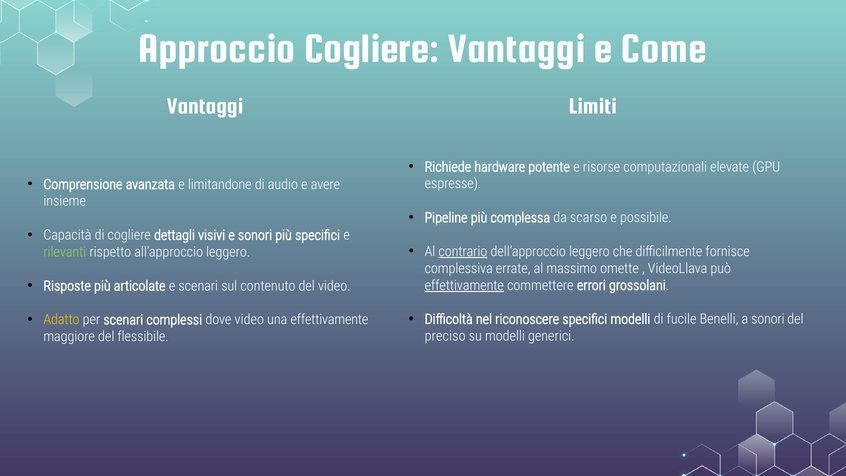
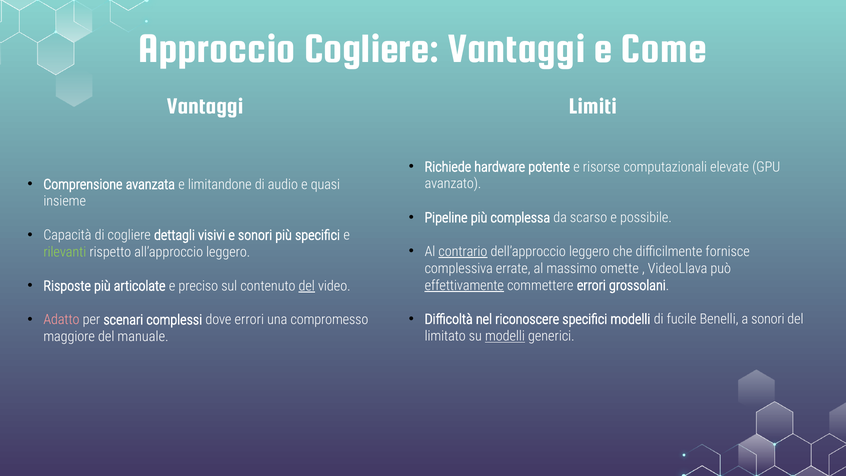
avere: avere -> quasi (325, 184)
espresse: espresse -> avanzato (453, 184)
e scenari: scenari -> preciso (198, 286)
del underline: none -> present (307, 286)
Adatto colour: yellow -> pink (61, 320)
dove video: video -> errori (249, 320)
una effettivamente: effettivamente -> compromesso (329, 320)
preciso: preciso -> limitato (445, 336)
modelli underline: none -> present (505, 336)
flessibile: flessibile -> manuale (143, 337)
